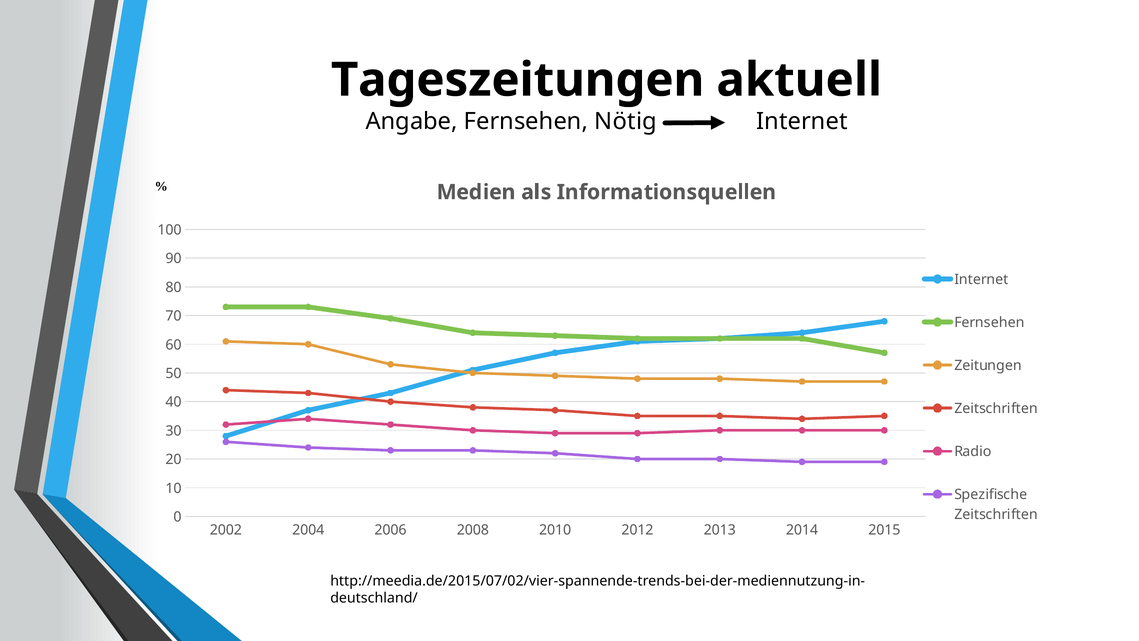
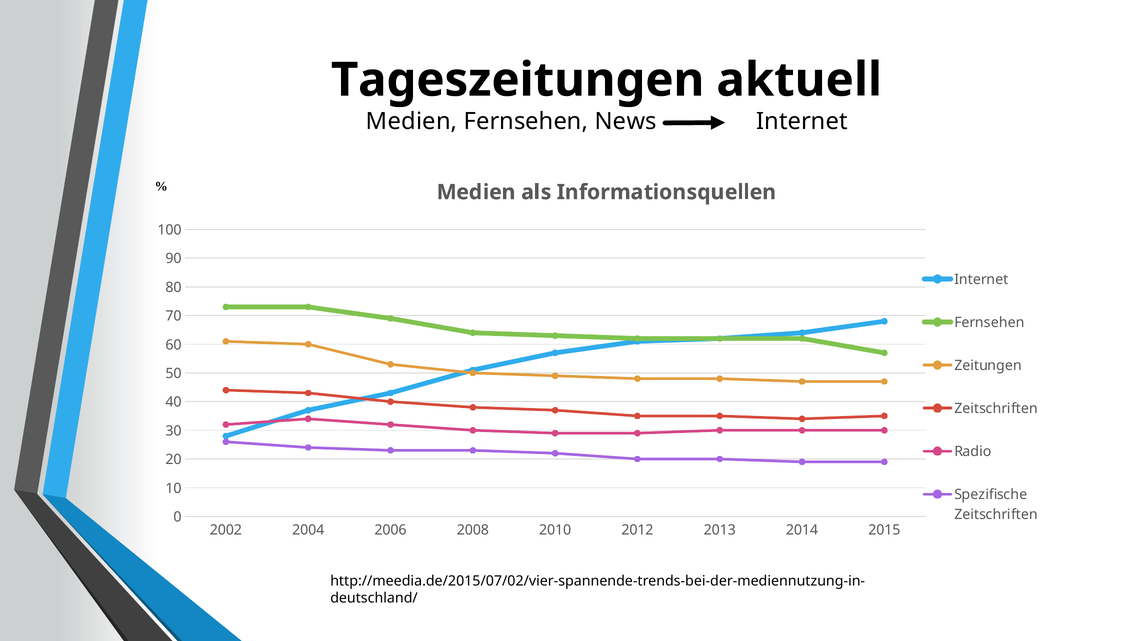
Angabe: Angabe -> Medien (412, 121)
Nötig: Nötig -> News (626, 121)
